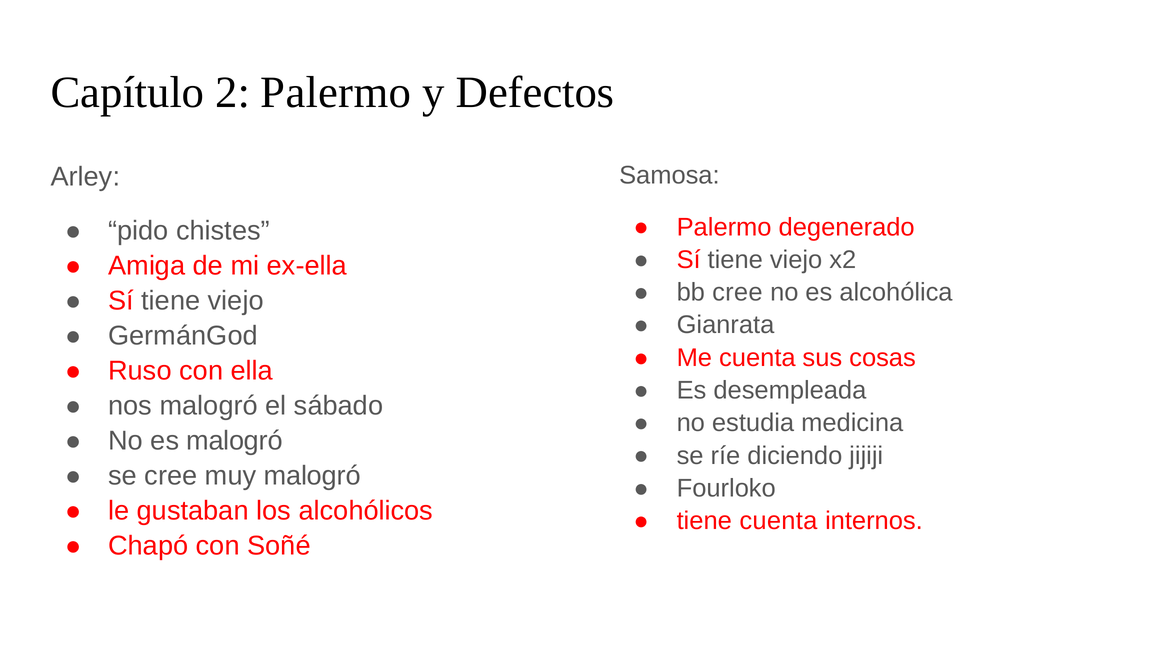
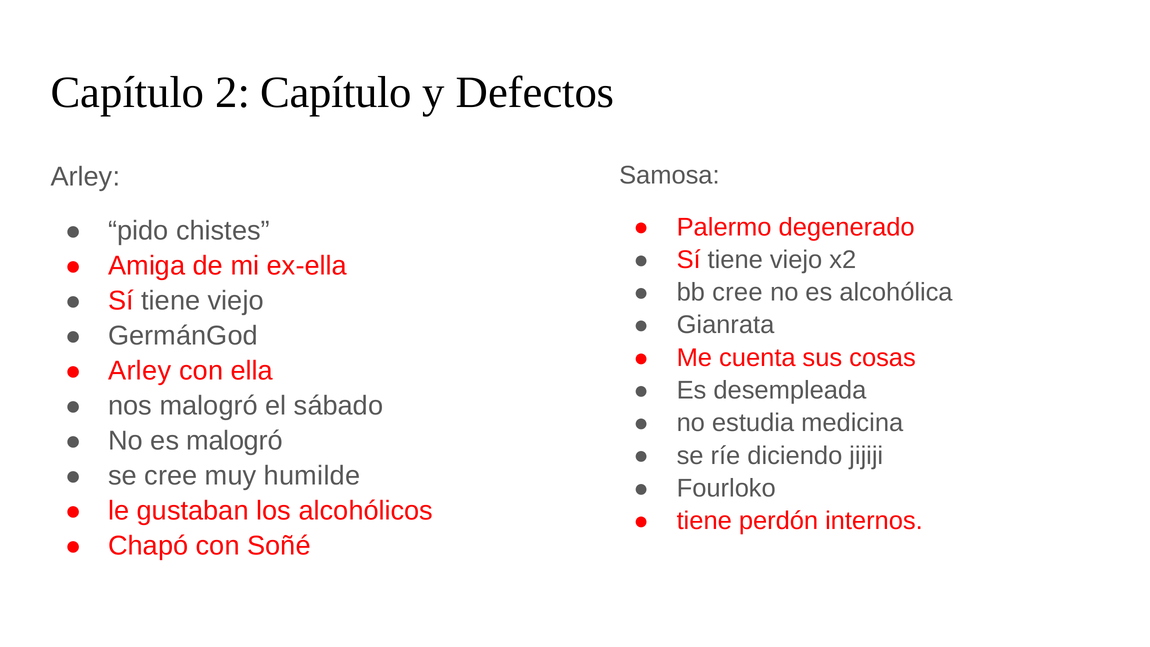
2 Palermo: Palermo -> Capítulo (336, 93)
Ruso: Ruso -> Arley (140, 371)
muy malogró: malogró -> humilde (312, 476)
tiene cuenta: cuenta -> perdón (779, 521)
